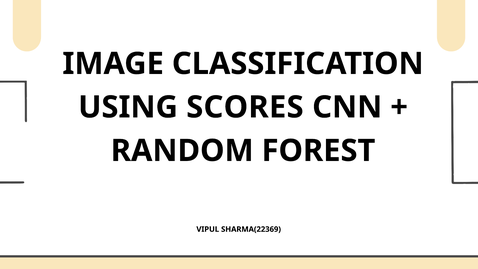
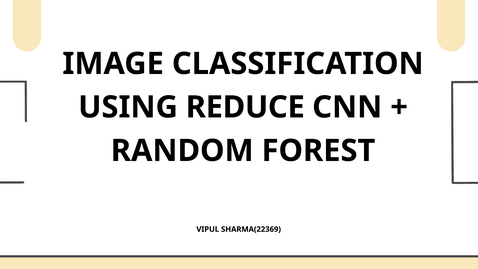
SCORES: SCORES -> REDUCE (245, 107)
